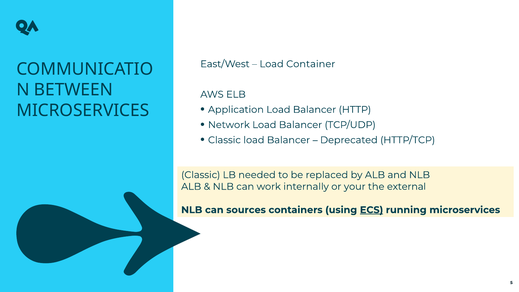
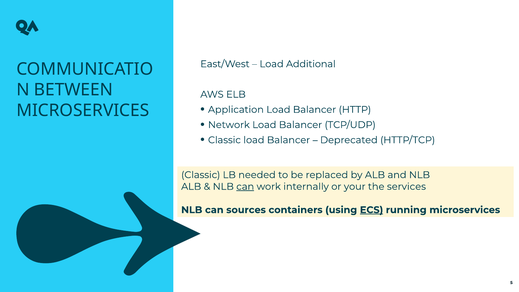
Container: Container -> Additional (311, 64)
can underline: none -> present (245, 187)
external: external -> services (406, 187)
